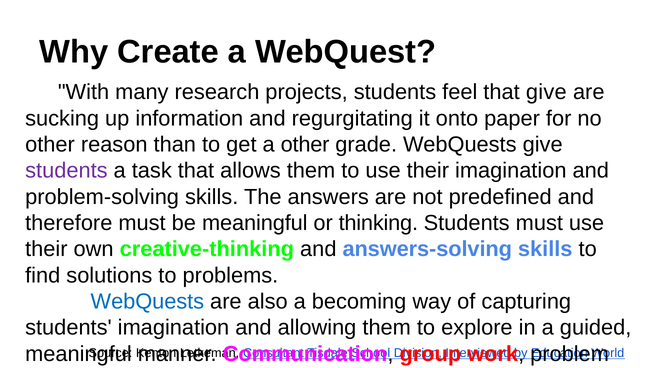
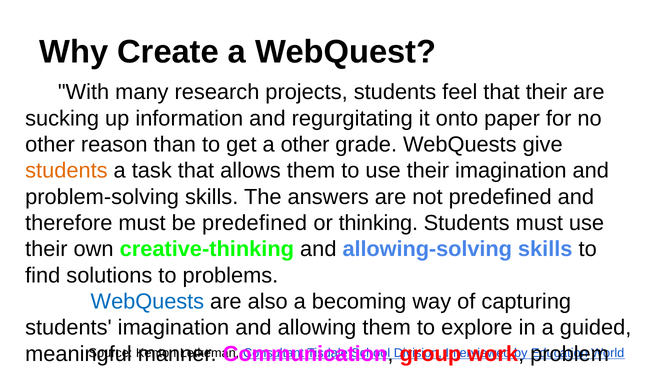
that give: give -> their (547, 92)
students colour: purple -> orange (66, 171)
be meaningful: meaningful -> predefined (255, 223)
answers-solving: answers-solving -> allowing-solving (427, 249)
